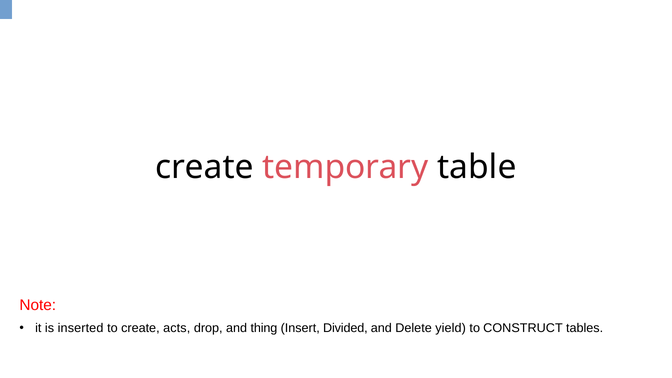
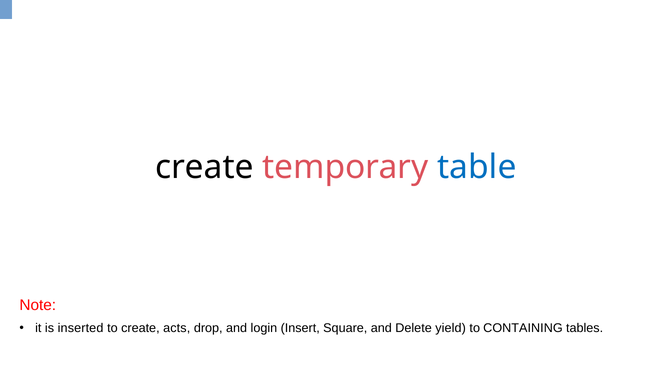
table colour: black -> blue (477, 167)
thing: thing -> login (264, 328)
Divided: Divided -> Square (345, 328)
CONSTRUCT: CONSTRUCT -> CONTAINING (523, 328)
